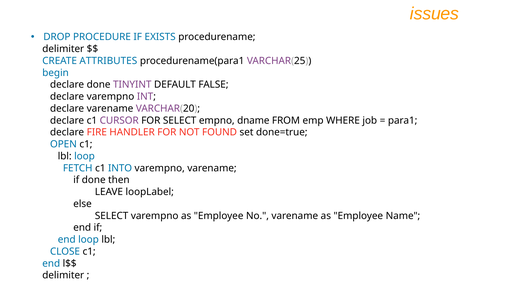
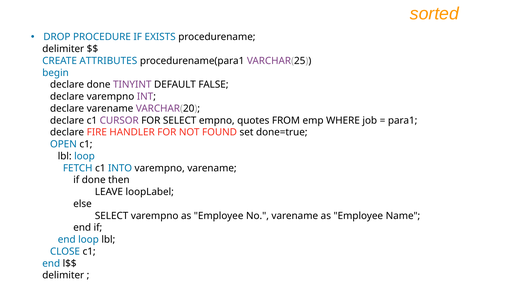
issues: issues -> sorted (434, 14)
dname: dname -> quotes (253, 120)
